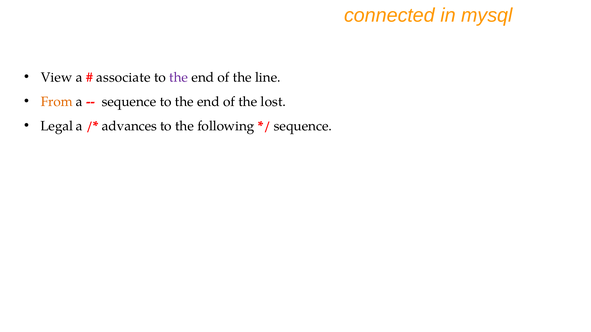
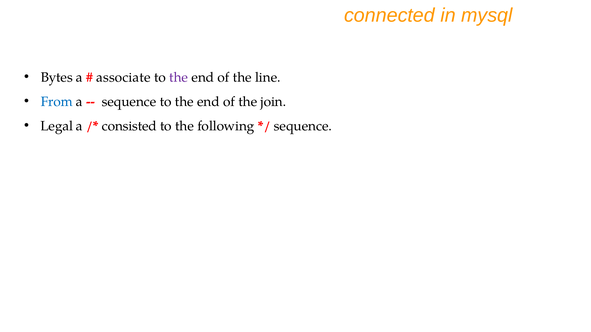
View: View -> Bytes (57, 77)
From colour: orange -> blue (57, 102)
lost: lost -> join (273, 102)
advances: advances -> consisted (129, 126)
